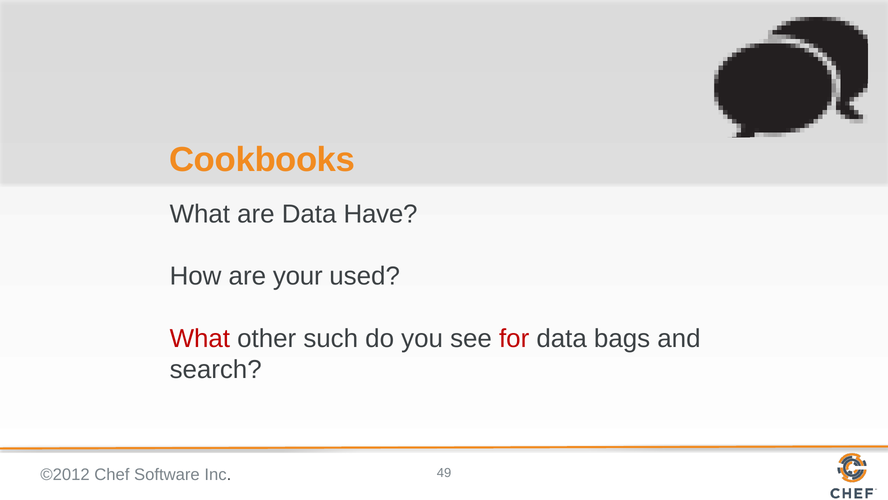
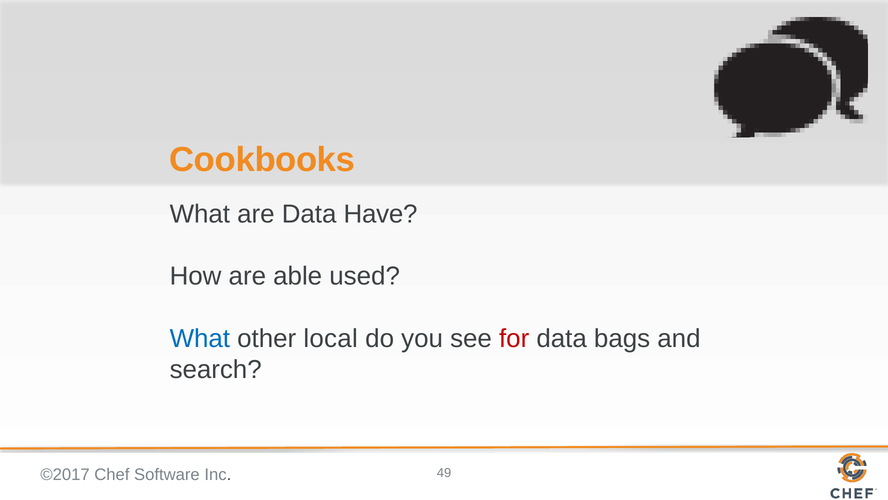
your: your -> able (298, 276)
What colour: red -> blue (200, 338)
such: such -> local (331, 338)
©2012: ©2012 -> ©2017 (65, 474)
